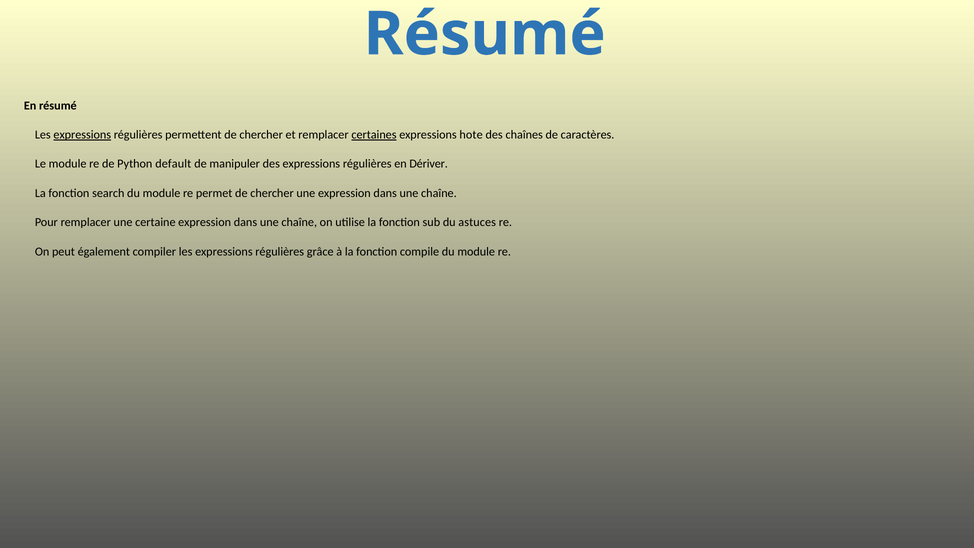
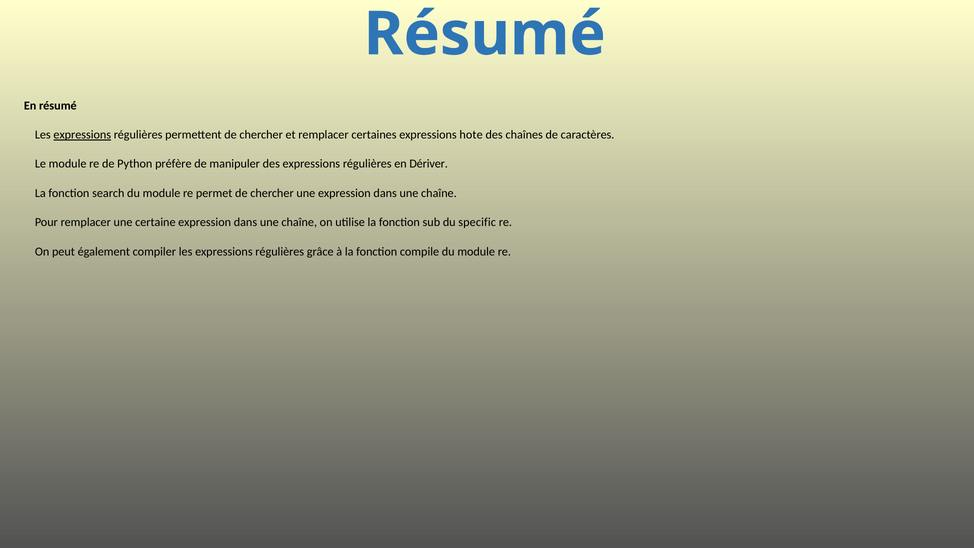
certaines underline: present -> none (374, 135)
default: default -> préfère (173, 164)
astuces: astuces -> specific (477, 222)
